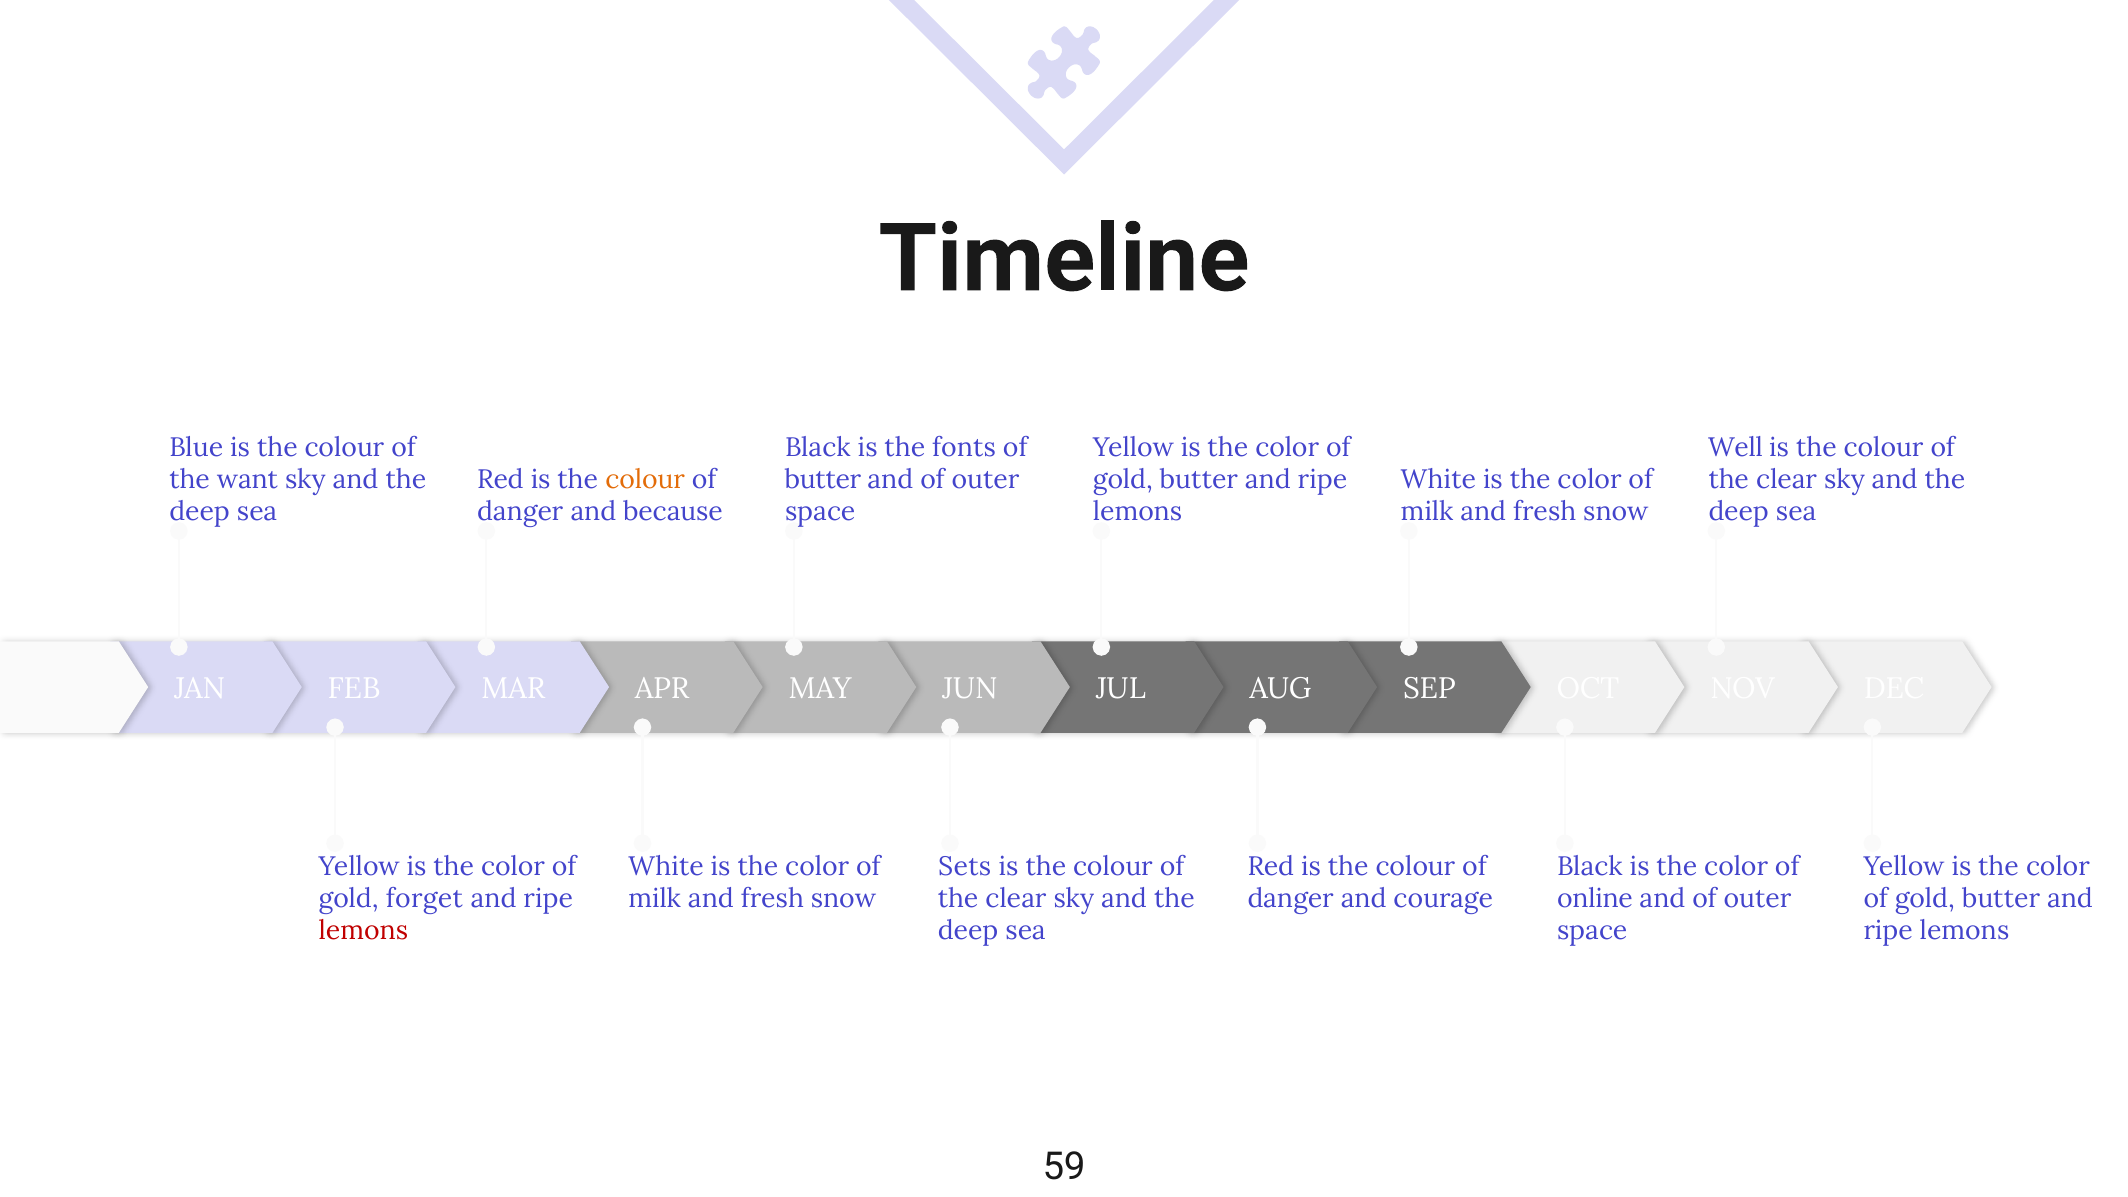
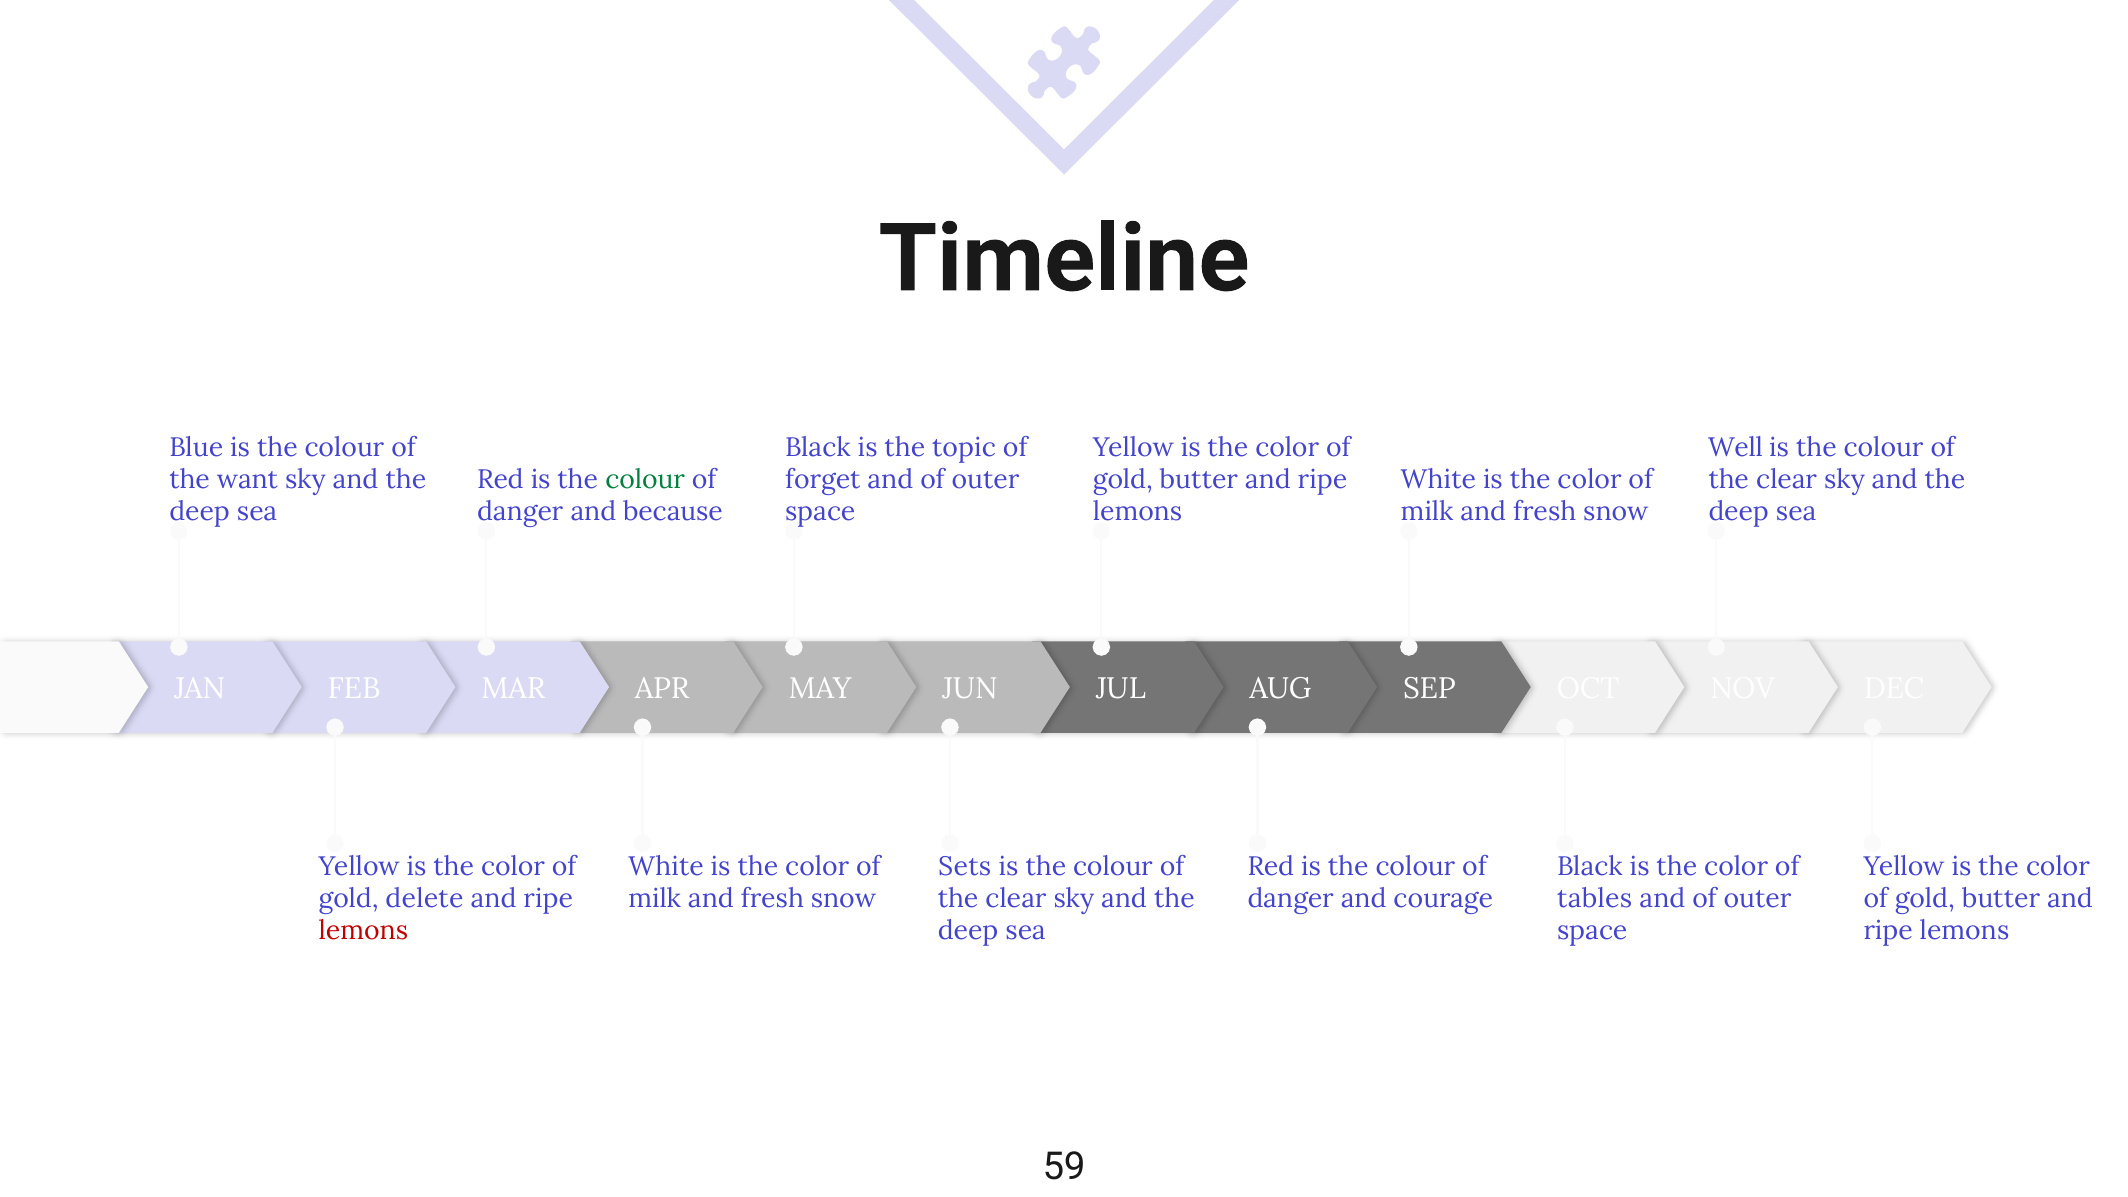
fonts: fonts -> topic (964, 448)
colour colour: orange -> green (645, 480)
butter: butter -> forget (823, 480)
forget: forget -> delete (424, 899)
online: online -> tables (1595, 899)
